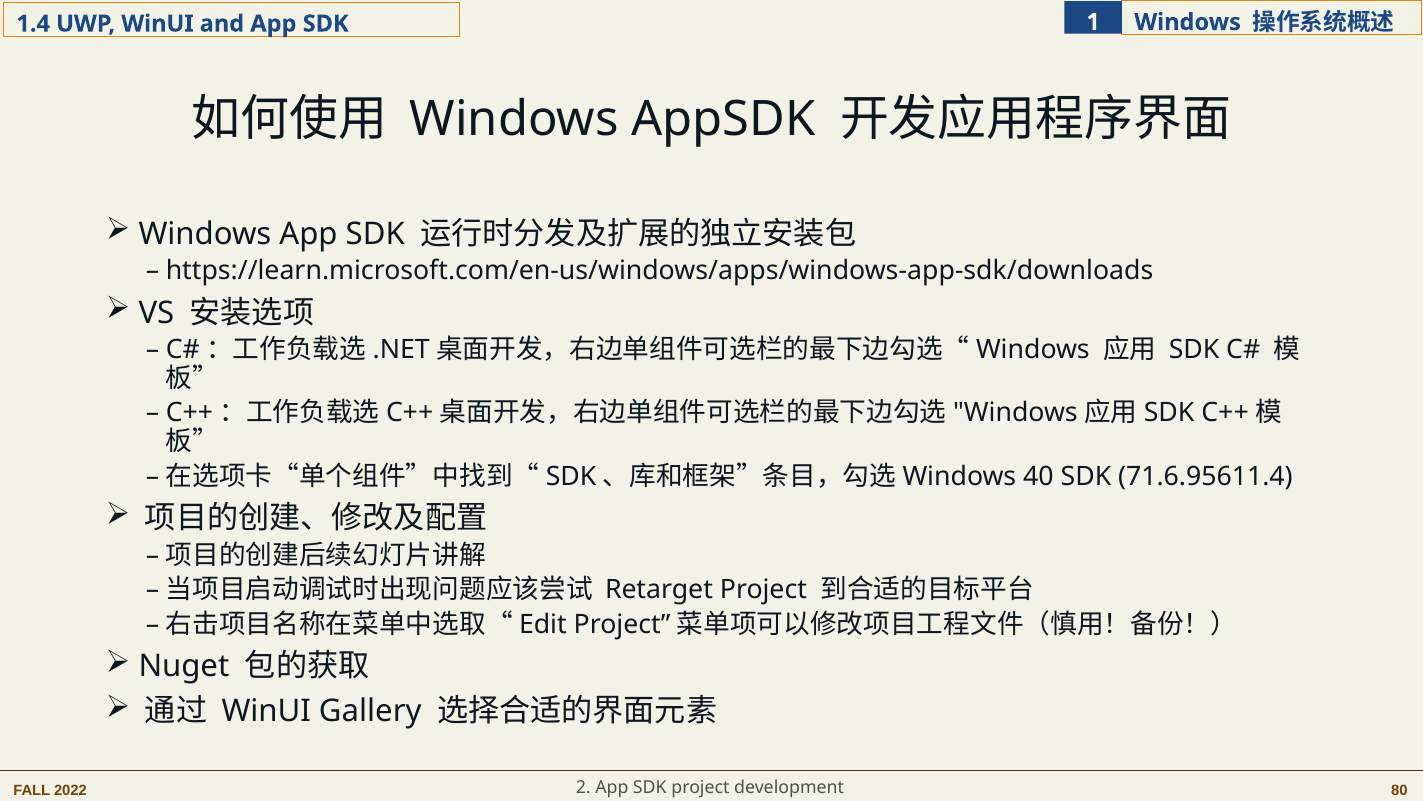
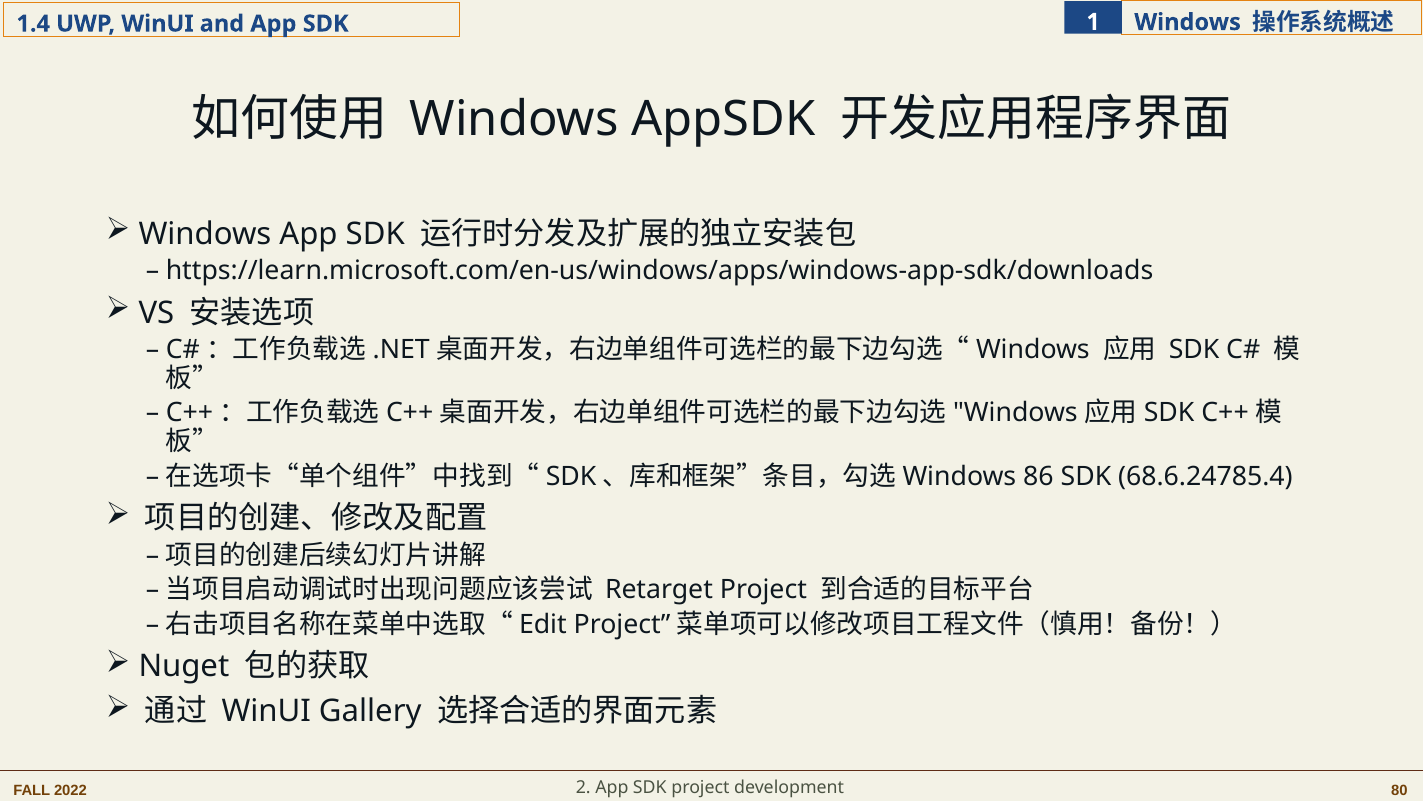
40: 40 -> 86 (1038, 476)
71.6.95611.4: 71.6.95611.4 -> 68.6.24785.4 (1205, 476)
